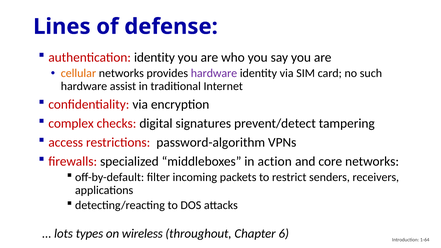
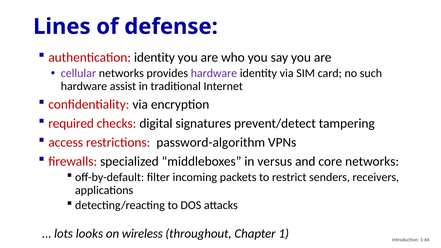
cellular colour: orange -> purple (78, 73)
complex: complex -> required (71, 123)
action: action -> versus (275, 161)
types: types -> looks (89, 234)
6: 6 -> 1 (284, 234)
